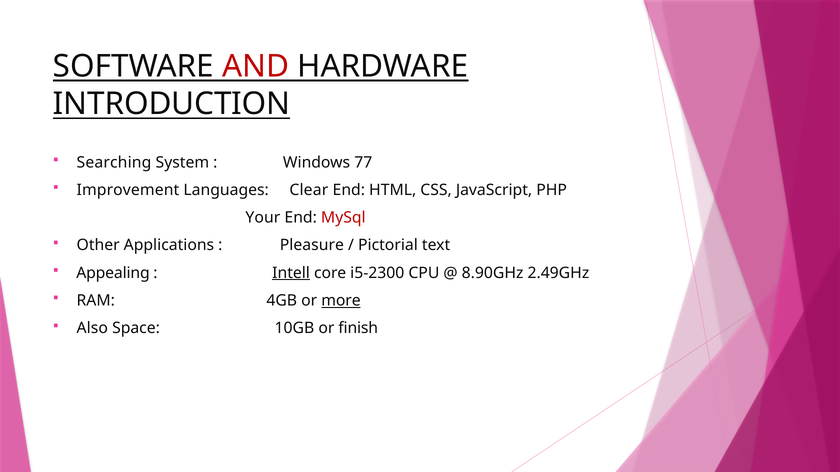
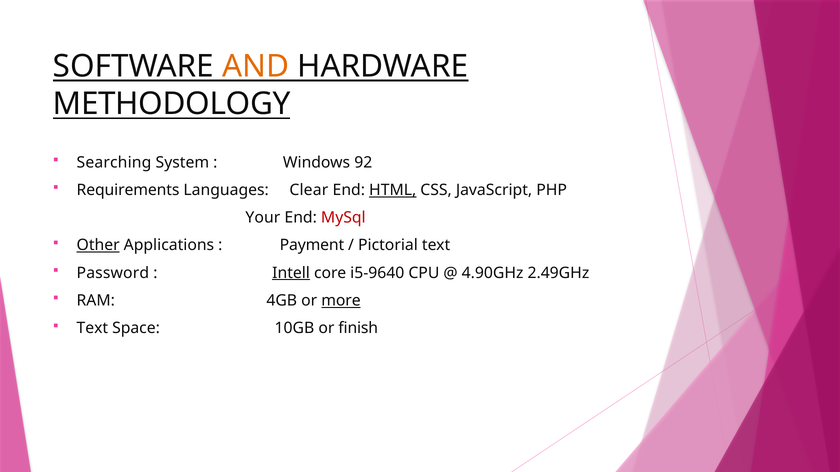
AND colour: red -> orange (256, 66)
INTRODUCTION: INTRODUCTION -> METHODOLOGY (172, 104)
77: 77 -> 92 (363, 163)
Improvement: Improvement -> Requirements (128, 190)
HTML underline: none -> present (393, 190)
Other underline: none -> present (98, 246)
Pleasure: Pleasure -> Payment (312, 246)
Appealing: Appealing -> Password (113, 273)
i5-2300: i5-2300 -> i5-9640 (377, 273)
8.90GHz: 8.90GHz -> 4.90GHz (493, 273)
Also: Also -> Text (92, 329)
